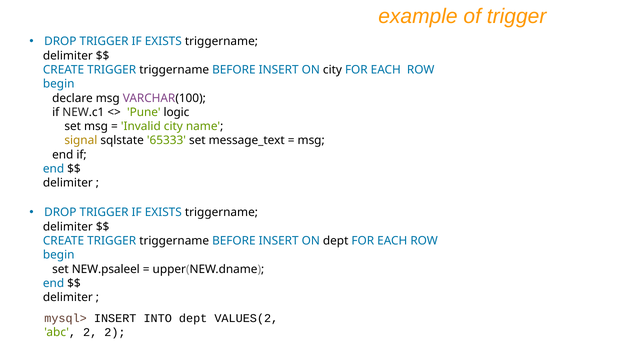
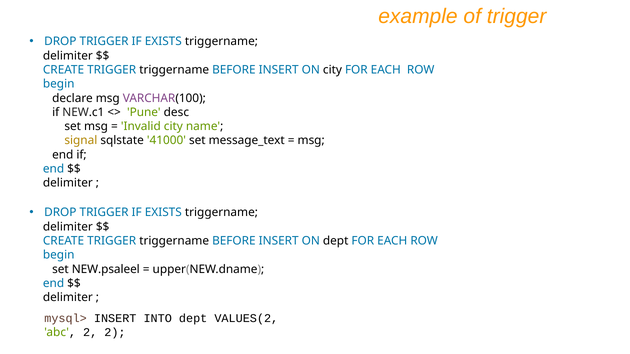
logic: logic -> desc (176, 112)
65333: 65333 -> 41000 (166, 141)
